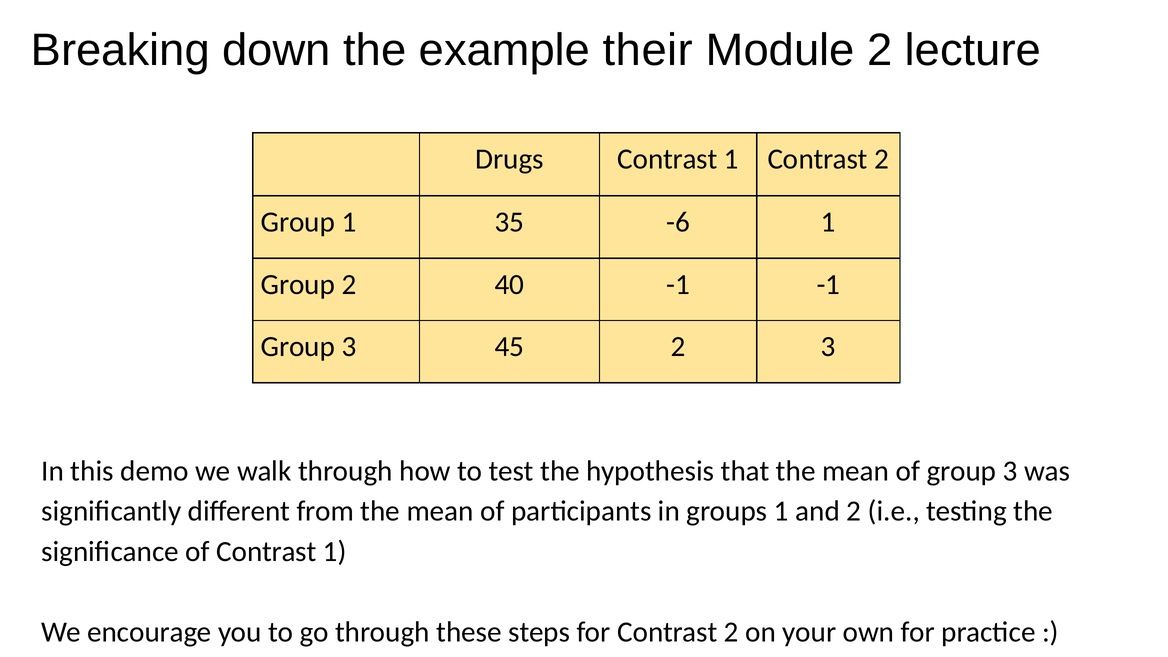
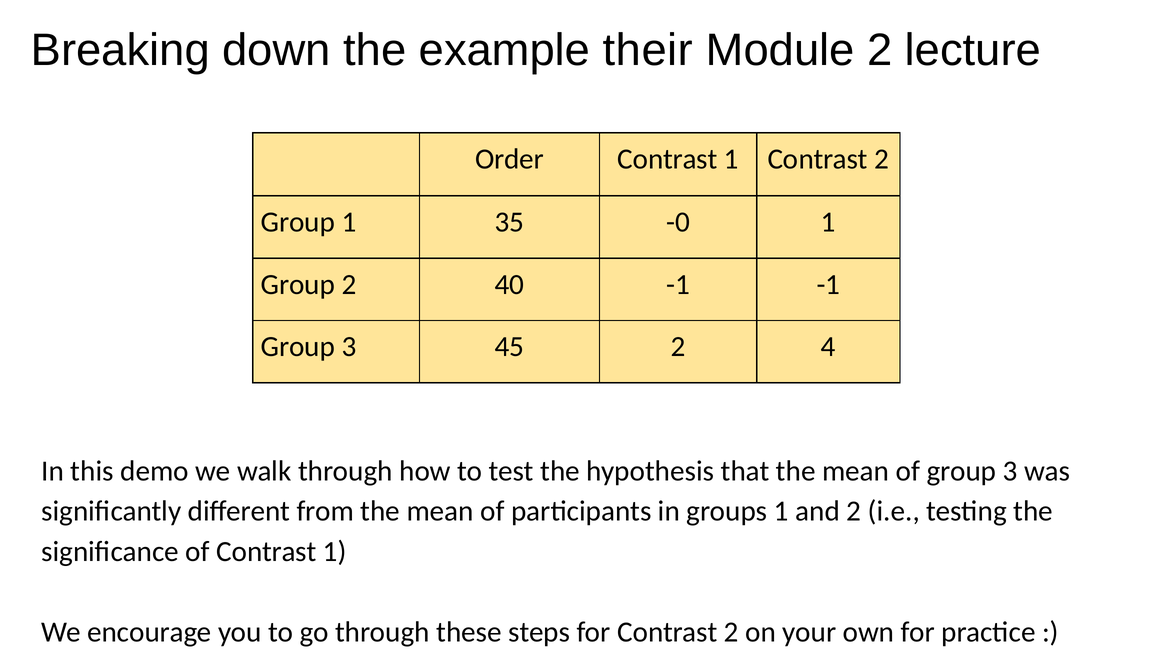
Drugs: Drugs -> Order (510, 159)
-6: -6 -> -0 (678, 222)
2 3: 3 -> 4 (828, 347)
